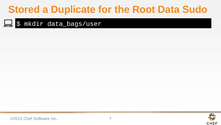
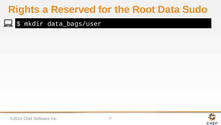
Stored: Stored -> Rights (24, 10)
Duplicate: Duplicate -> Reserved (73, 10)
